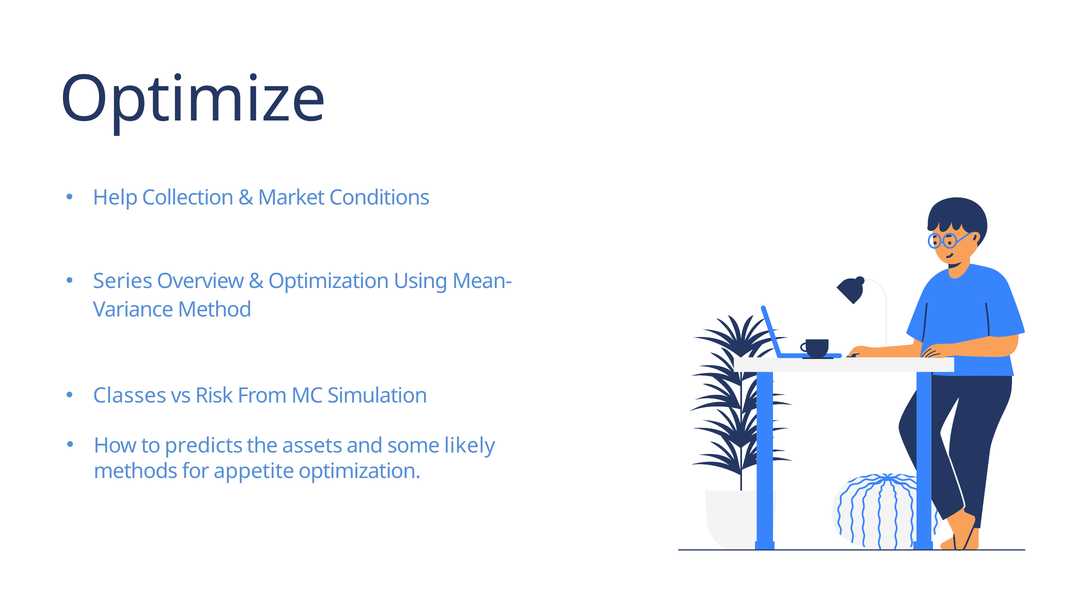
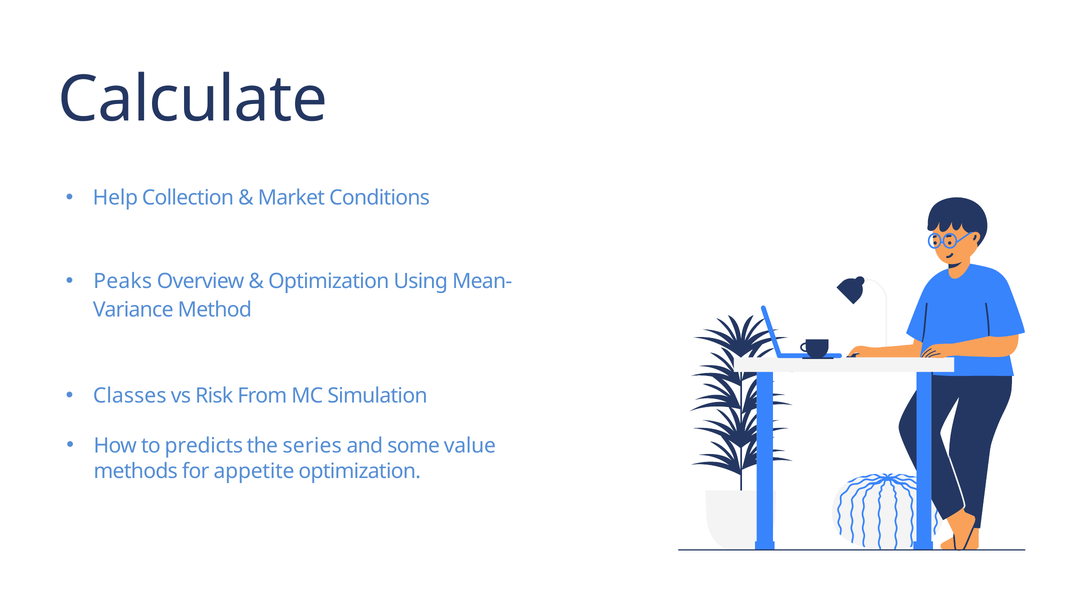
Optimize: Optimize -> Calculate (193, 99)
Series: Series -> Peaks (123, 281)
assets: assets -> series (312, 446)
likely: likely -> value (470, 446)
